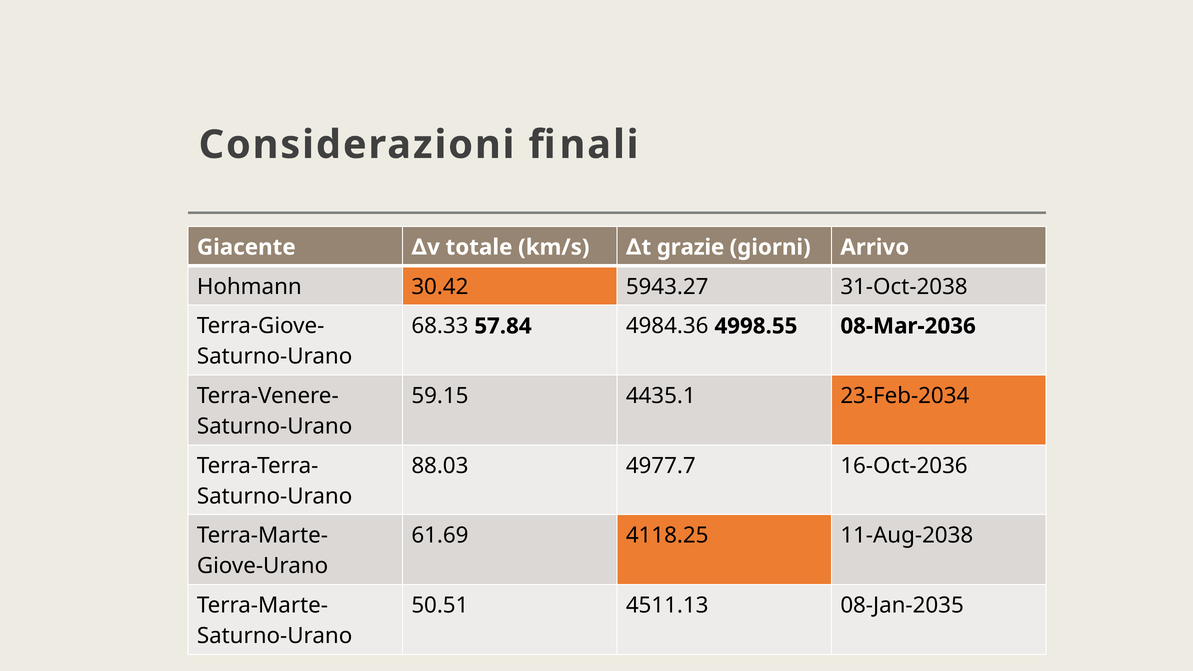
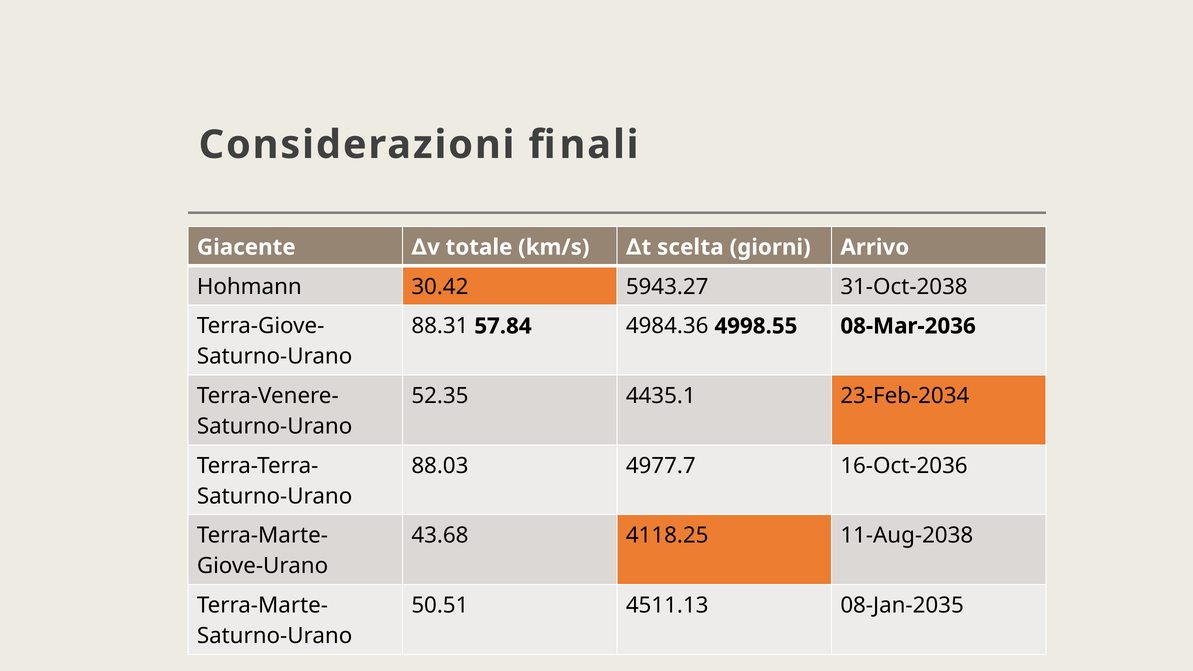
grazie: grazie -> scelta (690, 247)
68.33: 68.33 -> 88.31 (440, 326)
59.15: 59.15 -> 52.35 (440, 396)
61.69: 61.69 -> 43.68 (440, 536)
